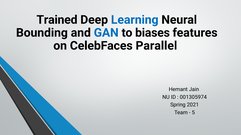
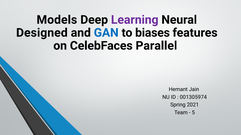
Trained: Trained -> Models (57, 20)
Learning colour: blue -> purple (135, 20)
Bounding: Bounding -> Designed (42, 33)
